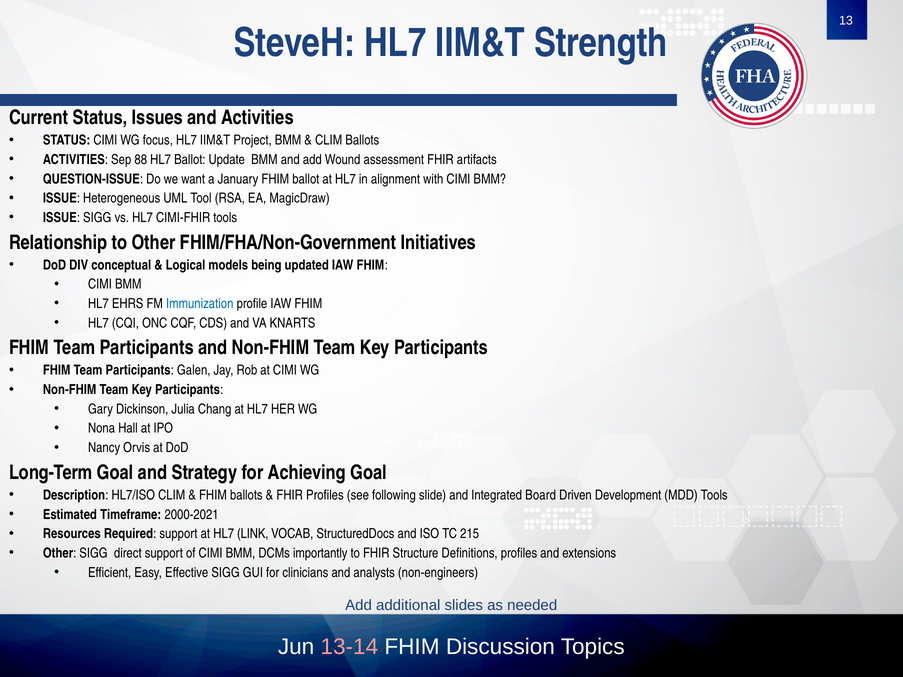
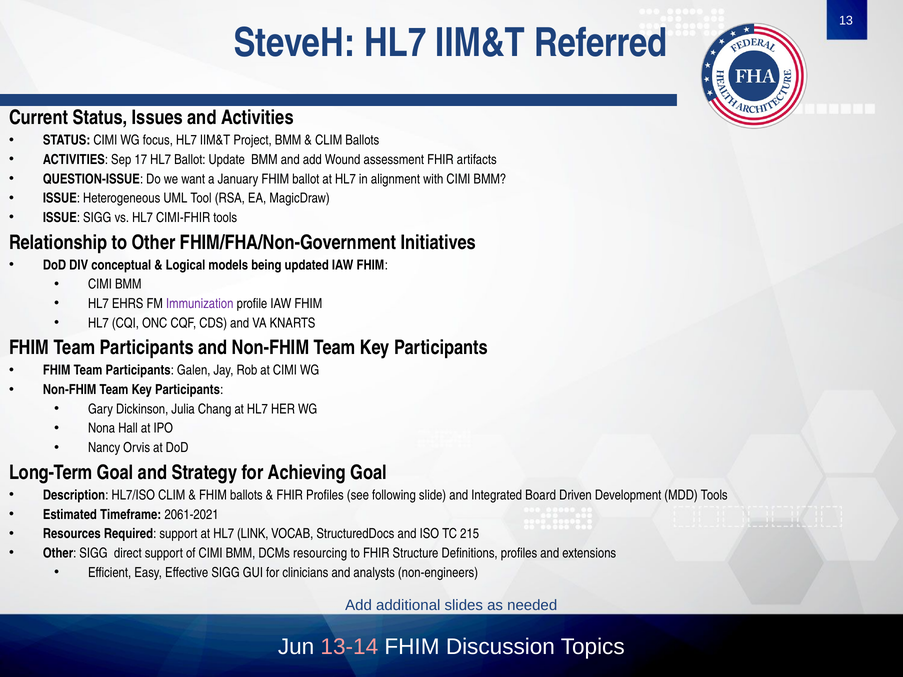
Strength: Strength -> Referred (601, 43)
88: 88 -> 17 (141, 160)
Immunization colour: blue -> purple (200, 304)
2000-2021: 2000-2021 -> 2061-2021 (192, 515)
importantly: importantly -> resourcing (320, 553)
